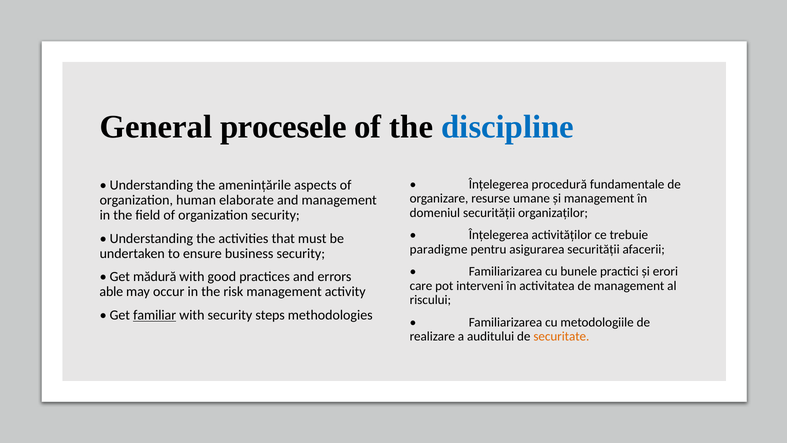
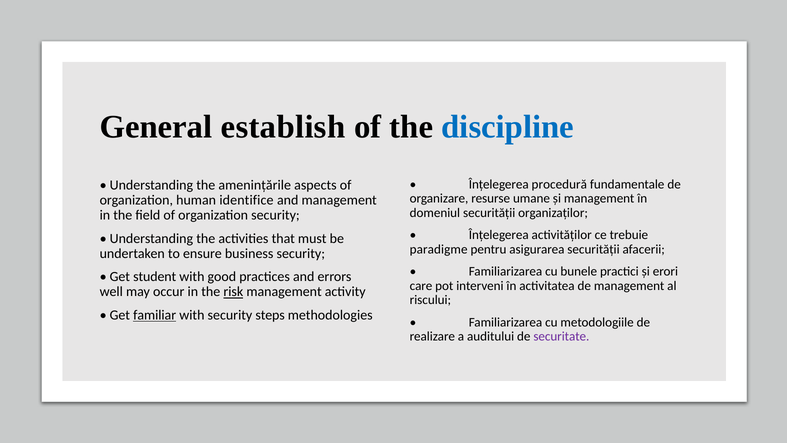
procesele: procesele -> establish (283, 127)
elaborate: elaborate -> identifice (246, 200)
mădură: mădură -> student (155, 277)
able: able -> well (111, 292)
risk underline: none -> present (233, 292)
securitate colour: orange -> purple (561, 336)
